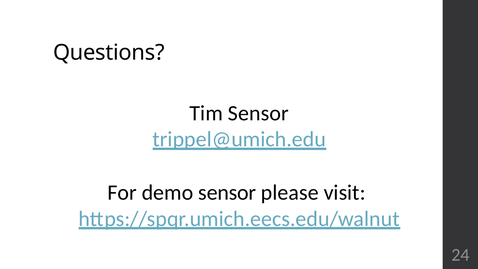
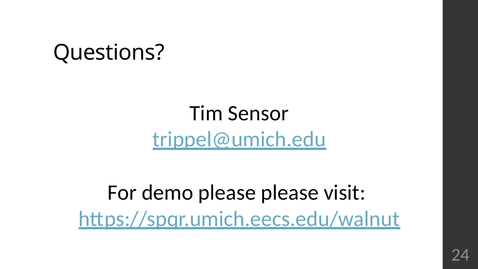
demo sensor: sensor -> please (227, 192)
